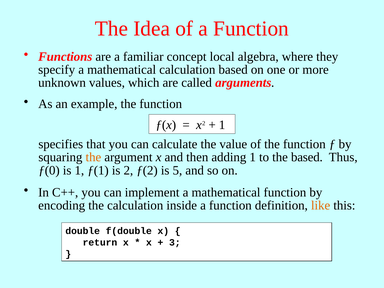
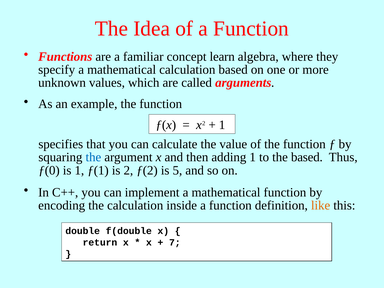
local: local -> learn (222, 57)
the colour: orange -> blue (93, 157)
3: 3 -> 7 (175, 243)
